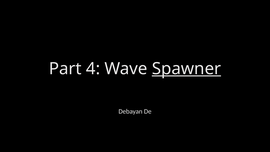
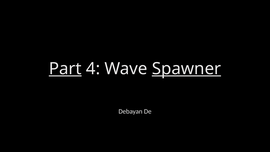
Part underline: none -> present (65, 69)
